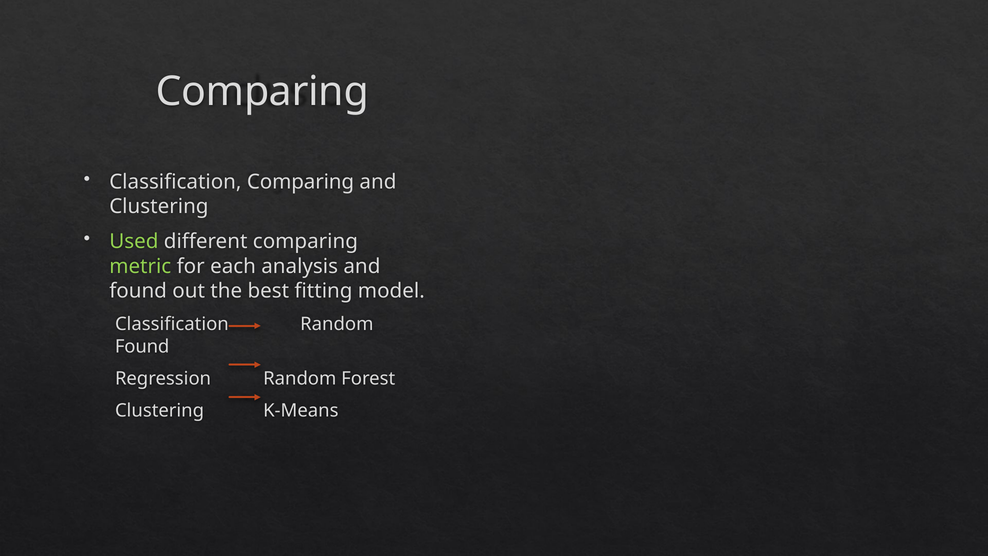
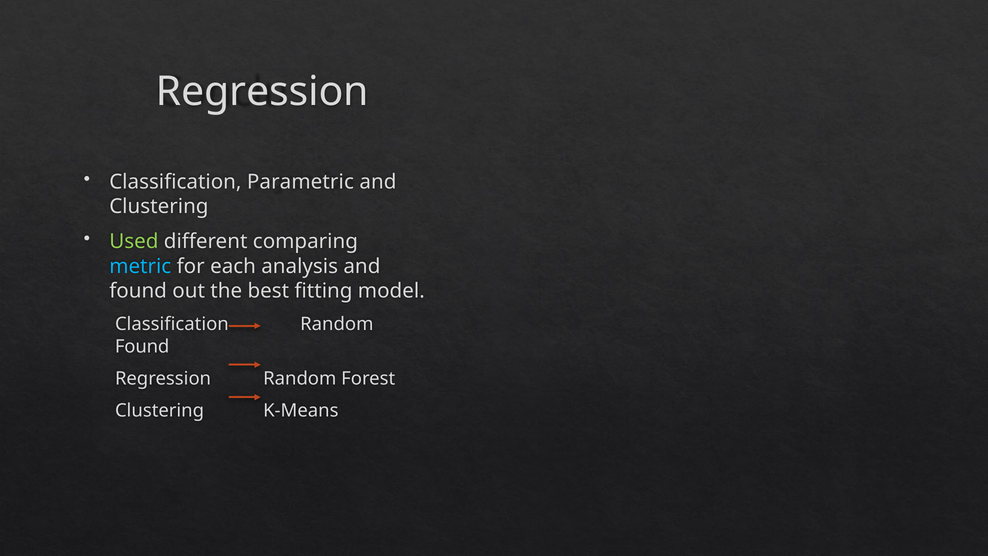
Comparing: Comparing -> Regression (262, 92)
Classification Comparing: Comparing -> Parametric (300, 182)
metric colour: light green -> light blue (140, 266)
